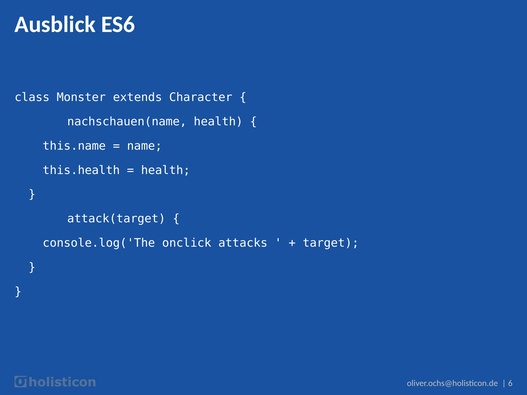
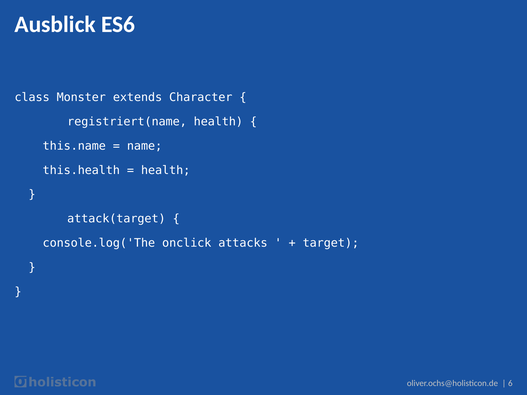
nachschauen(name: nachschauen(name -> registriert(name (127, 122)
